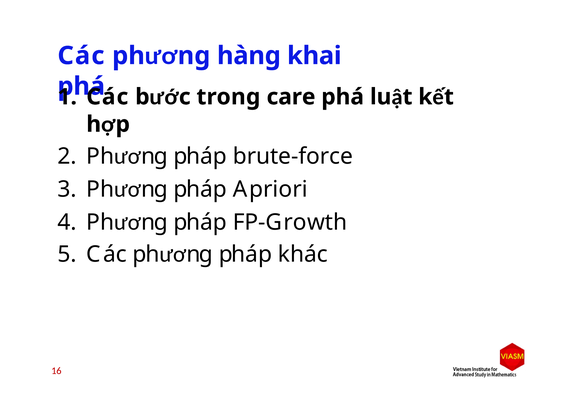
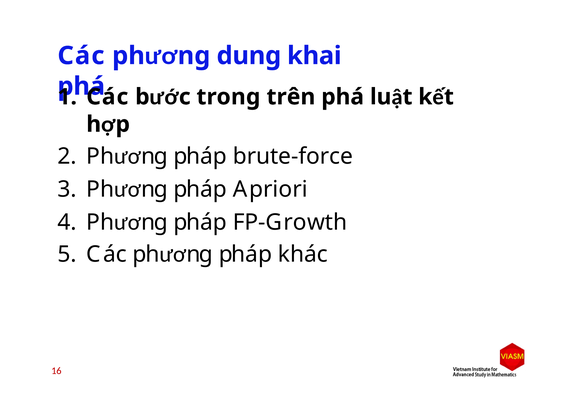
hàng: hàng -> dung (249, 56)
care: care -> trên (291, 97)
